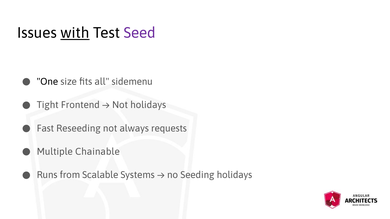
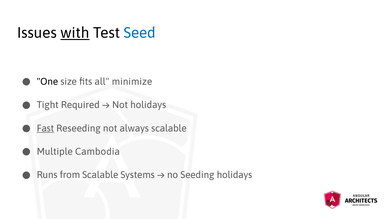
Seed colour: purple -> blue (140, 33)
sidemenu: sidemenu -> minimize (132, 82)
Frontend: Frontend -> Required (80, 105)
Fast underline: none -> present (45, 129)
always requests: requests -> scalable (169, 129)
Chainable: Chainable -> Cambodia (97, 152)
